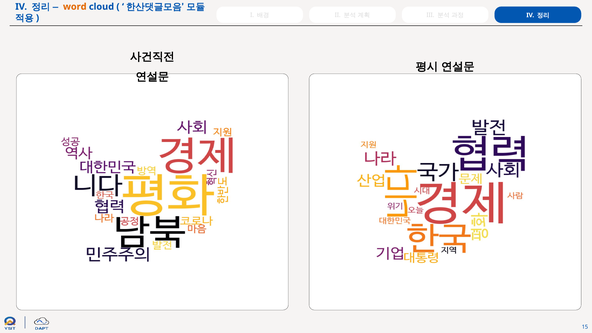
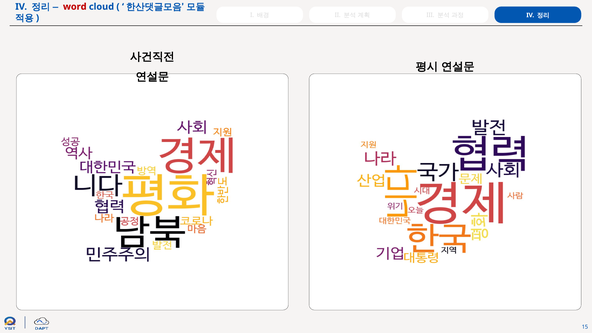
word colour: orange -> red (75, 7)
